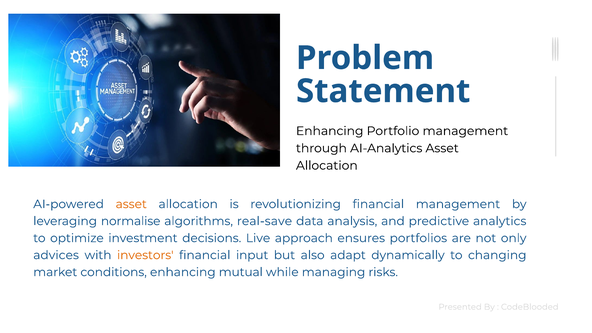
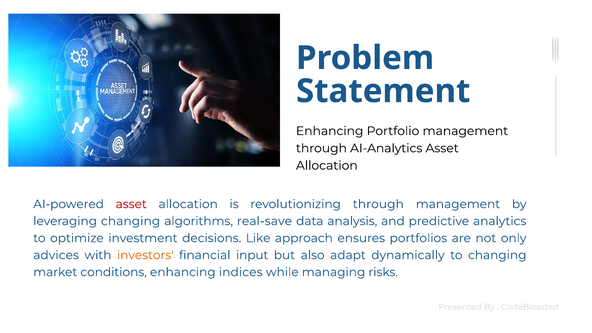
asset colour: orange -> red (131, 204)
revolutionizing financial: financial -> through (378, 204)
leveraging normalise: normalise -> changing (131, 221)
Live: Live -> Like (258, 238)
mutual: mutual -> indices (241, 272)
